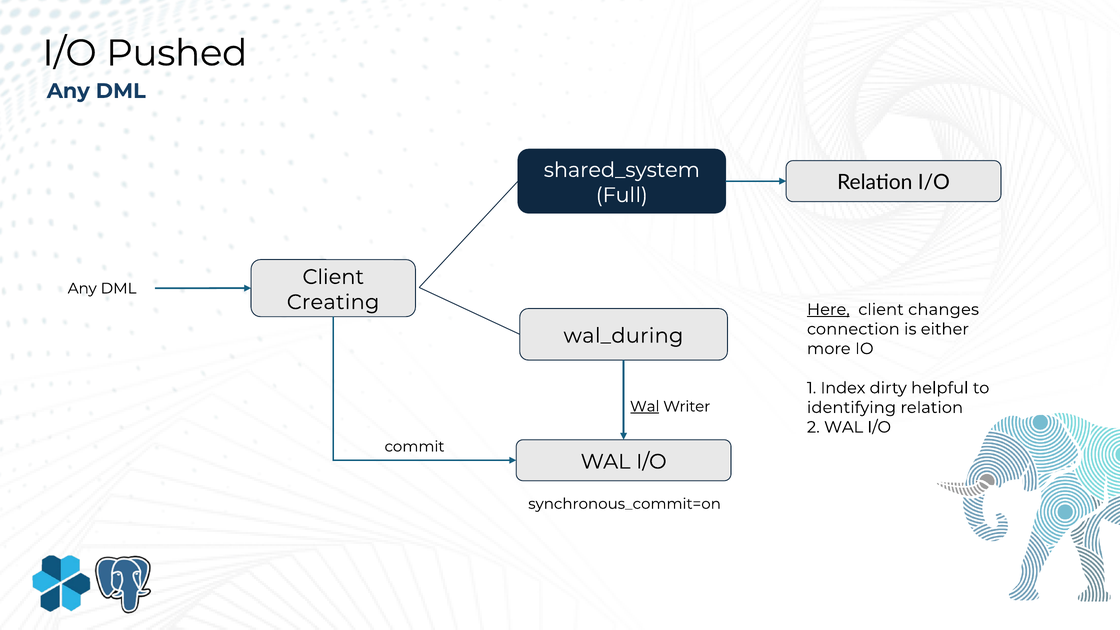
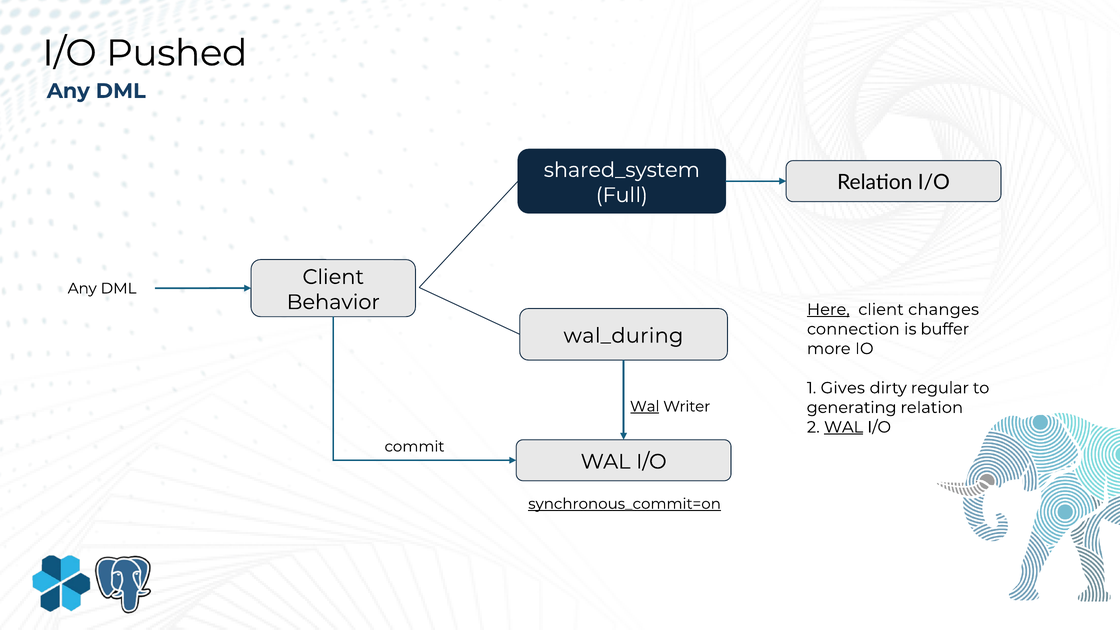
Creating: Creating -> Behavior (333, 302)
either: either -> buffer (945, 329)
Index: Index -> Gives (843, 388)
helpful: helpful -> regular (940, 388)
identifying: identifying -> generating (852, 408)
WAL underline: none -> present (844, 427)
synchronous_commit=on underline: none -> present (625, 504)
